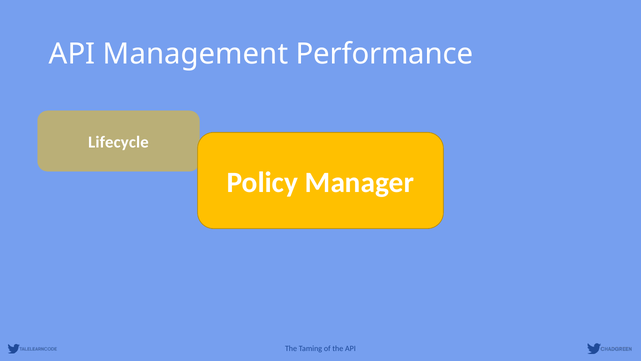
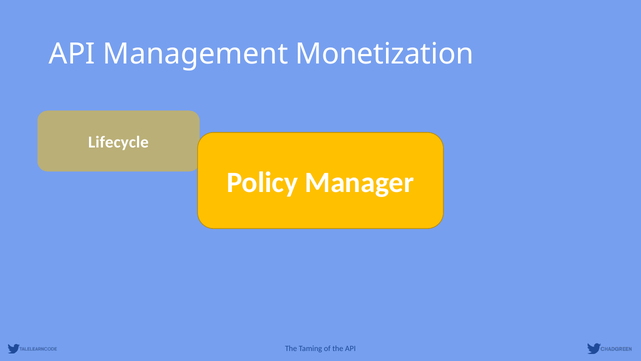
Performance: Performance -> Monetization (384, 54)
